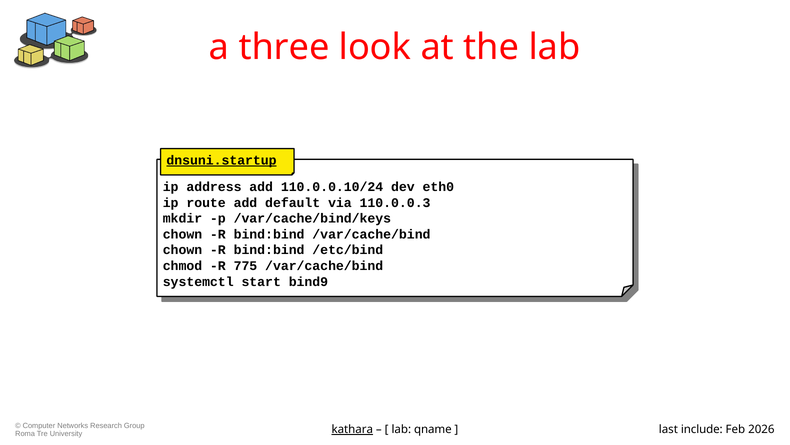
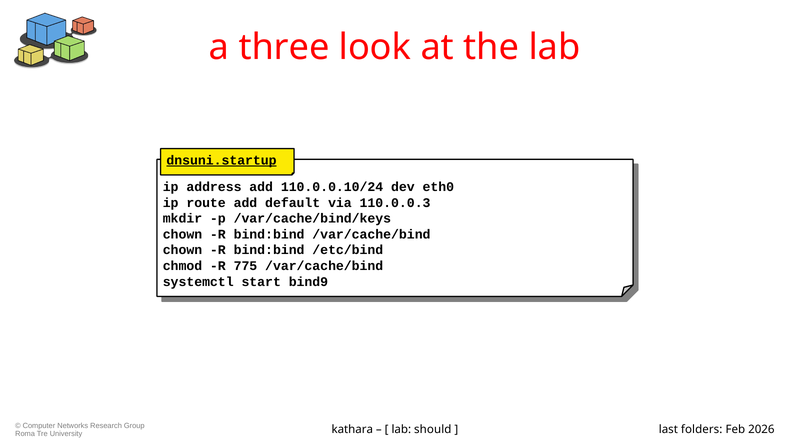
kathara underline: present -> none (352, 429)
qname: qname -> should (433, 429)
include: include -> folders (702, 429)
